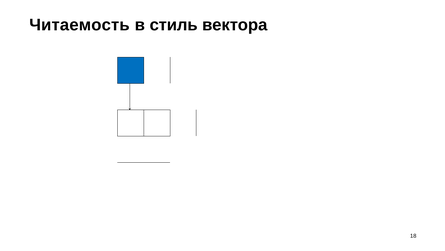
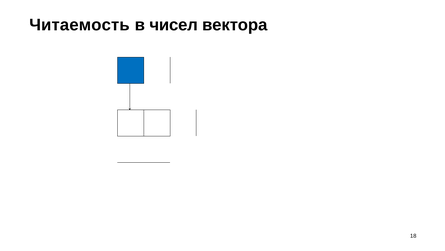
стиль: стиль -> чисел (174, 25)
